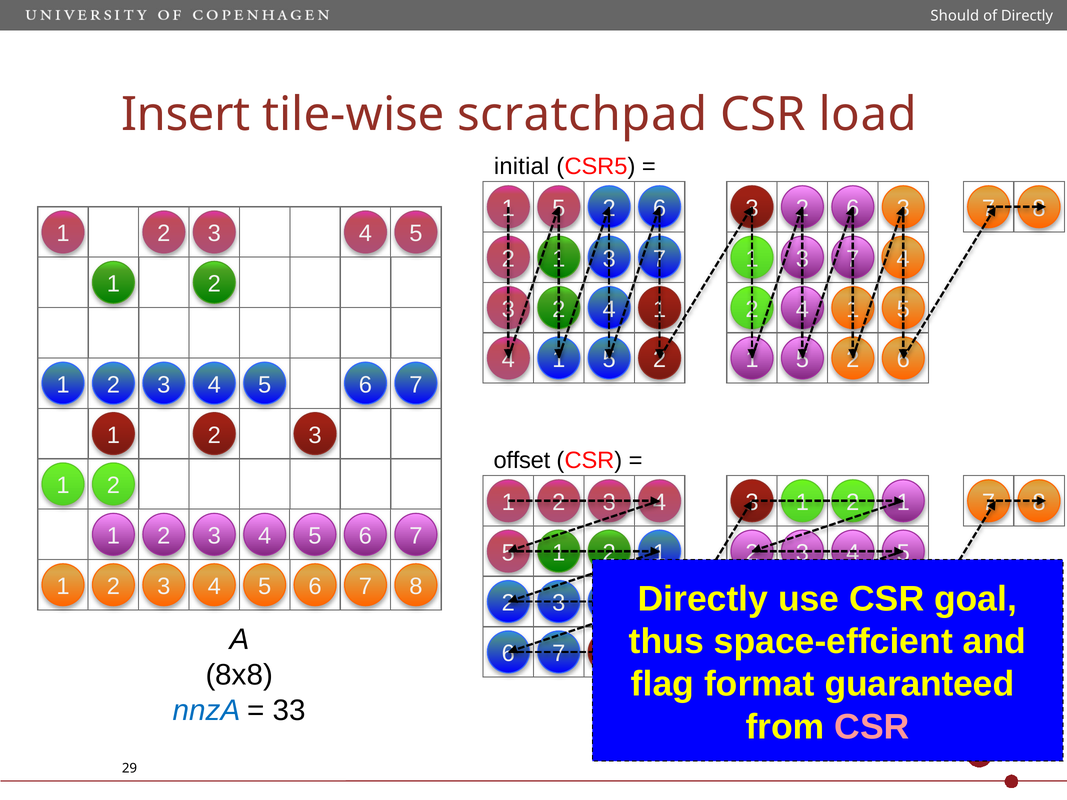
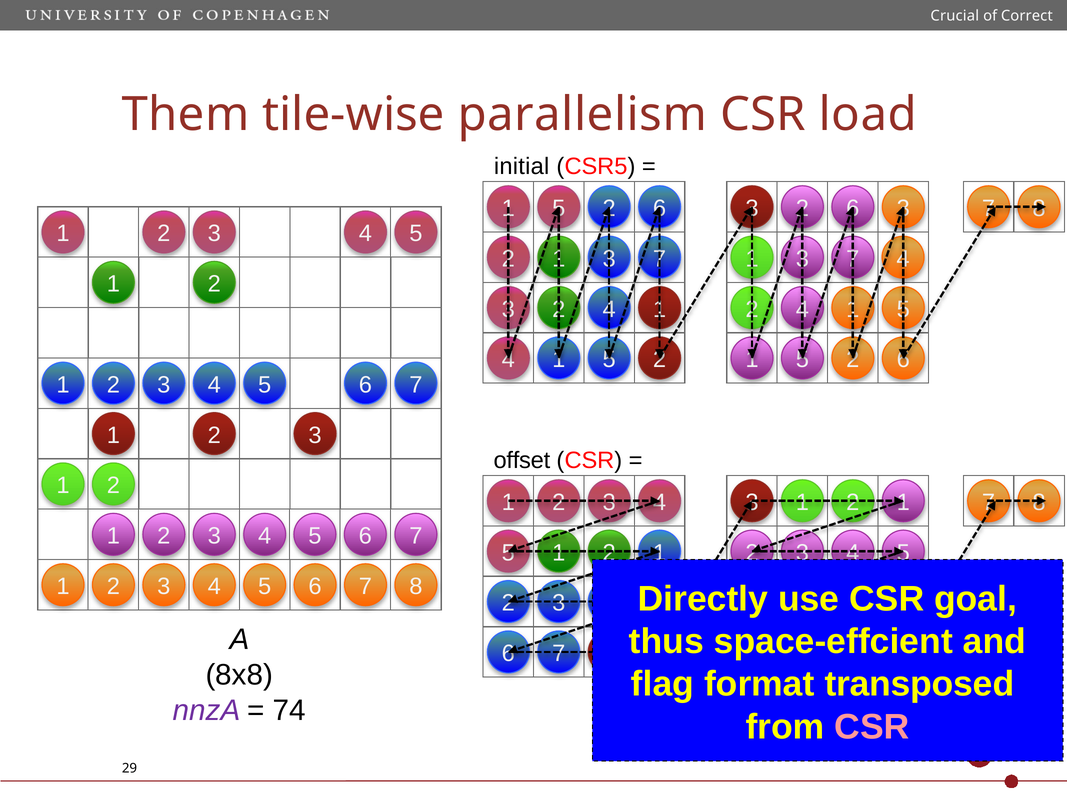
Should: Should -> Crucial (955, 16)
of Directly: Directly -> Correct (1027, 16)
Insert: Insert -> Them (186, 114)
scratchpad: scratchpad -> parallelism (582, 114)
guaranteed: guaranteed -> transposed (919, 684)
nnzA colour: blue -> purple (207, 711)
33: 33 -> 74 (289, 711)
